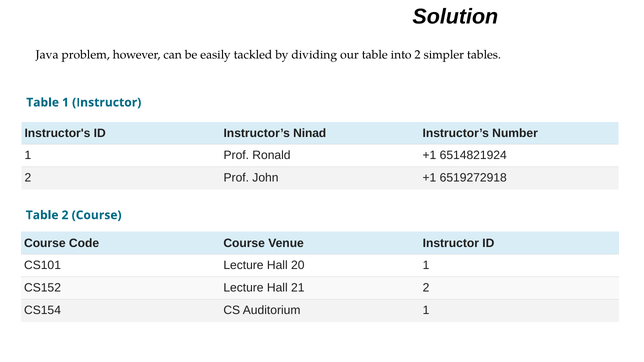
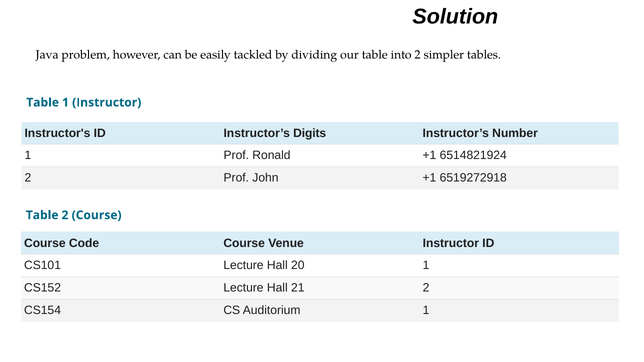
Ninad: Ninad -> Digits (310, 133)
